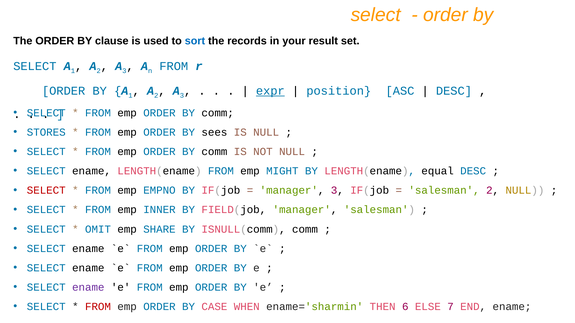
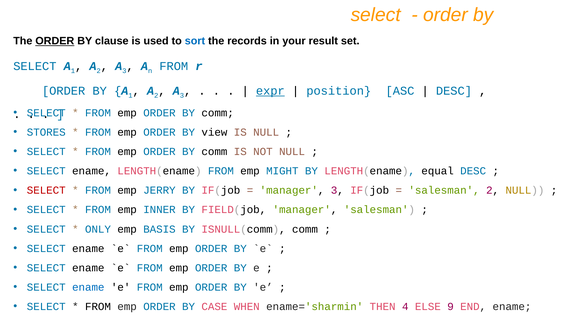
ORDER underline: none -> present (55, 41)
sees: sees -> view (214, 132)
EMPNO: EMPNO -> JERRY (159, 191)
OMIT: OMIT -> ONLY (98, 229)
SHARE: SHARE -> BASIS (159, 229)
ename colour: purple -> blue (88, 288)
FROM colour: red -> black (98, 307)
6: 6 -> 4 (405, 307)
7: 7 -> 9 (451, 307)
